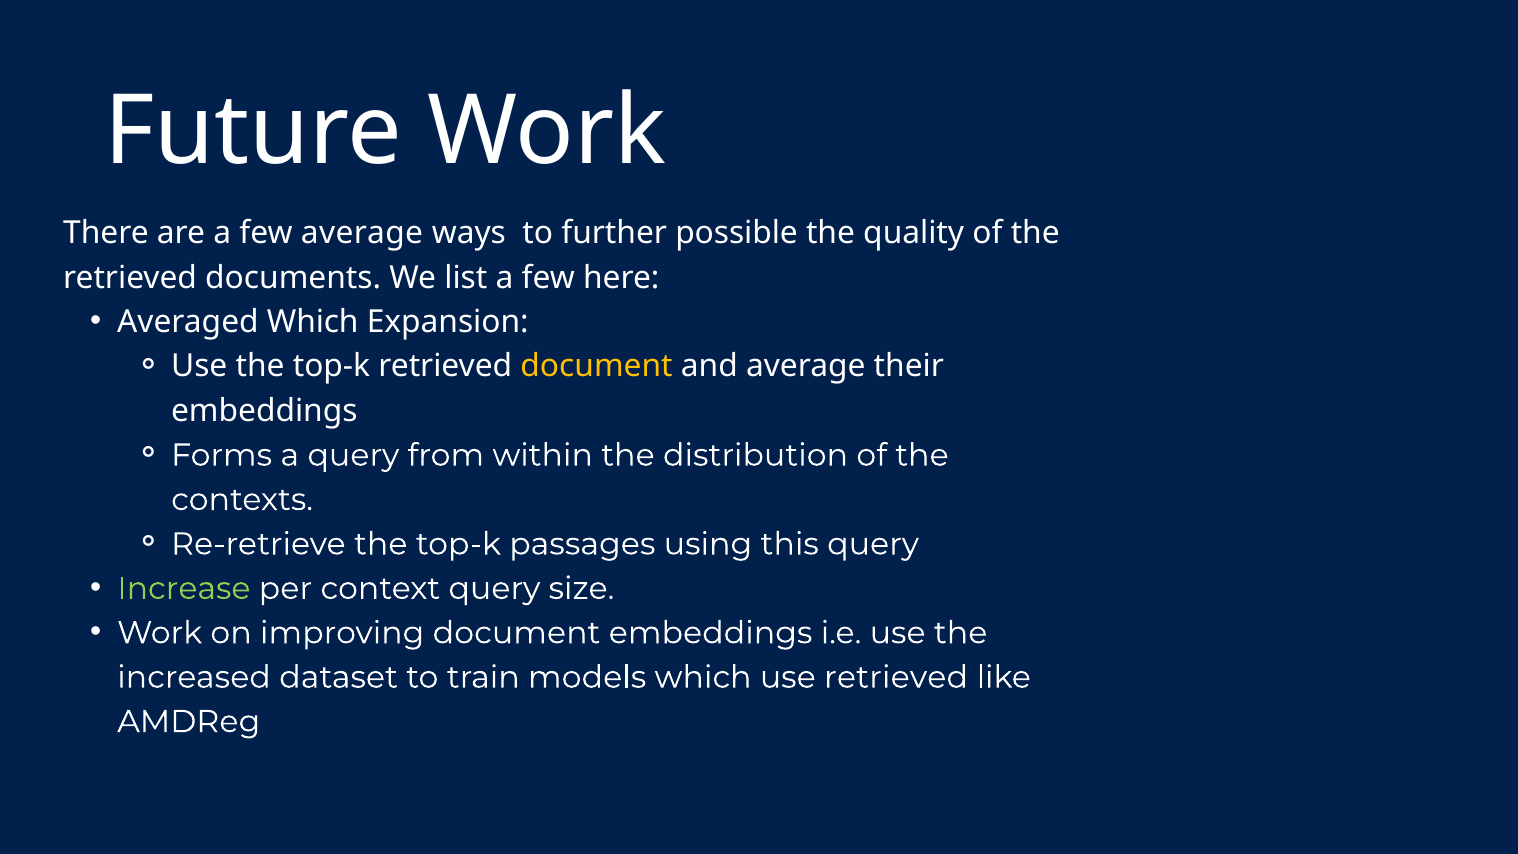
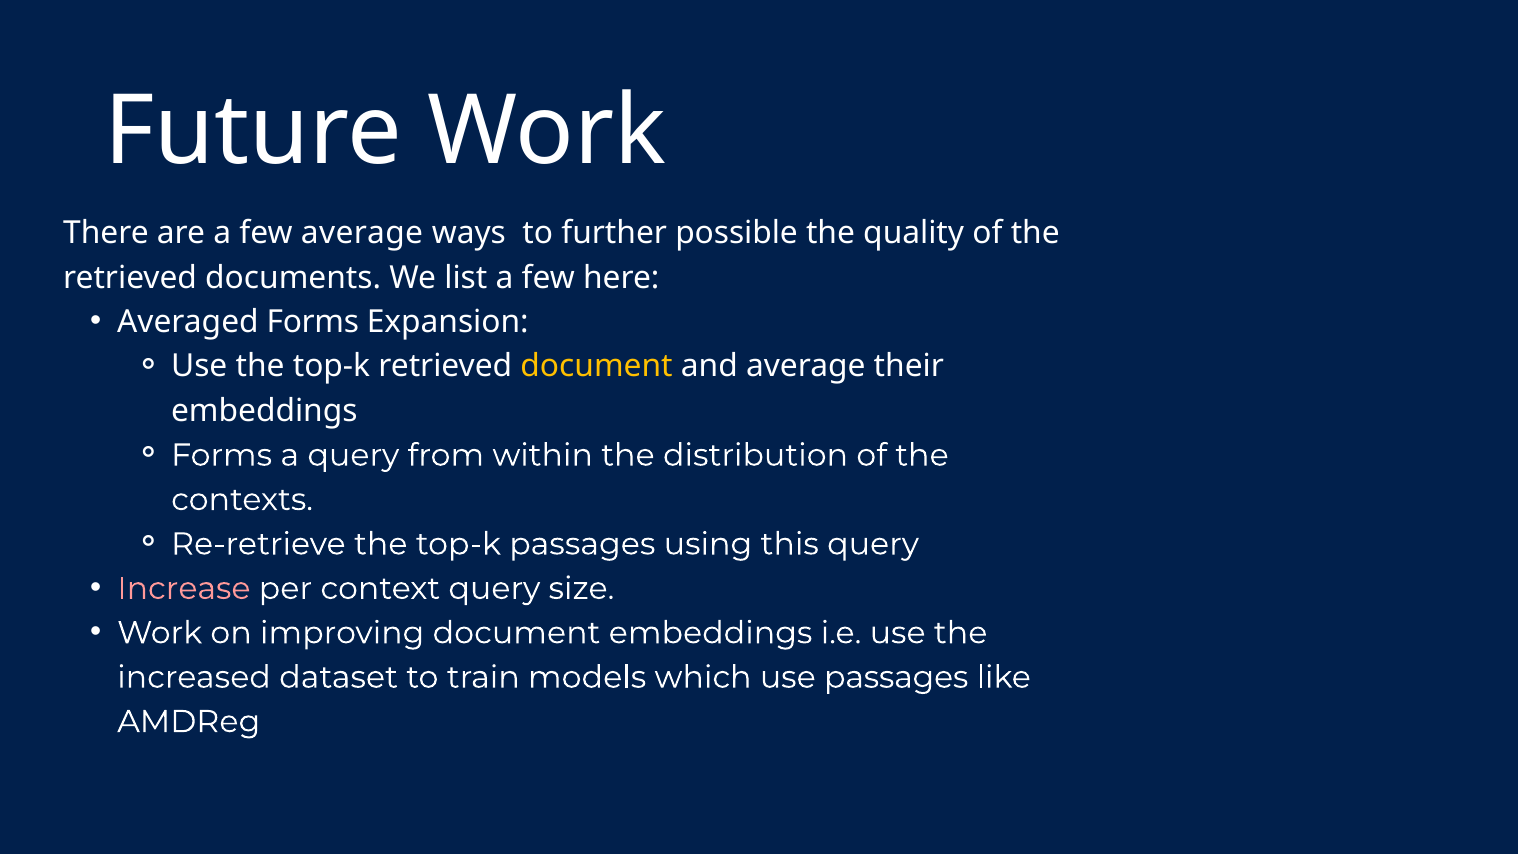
Averaged Which: Which -> Forms (313, 322)
Increase colour: light green -> pink (184, 588)
use retrieved: retrieved -> passages (896, 677)
